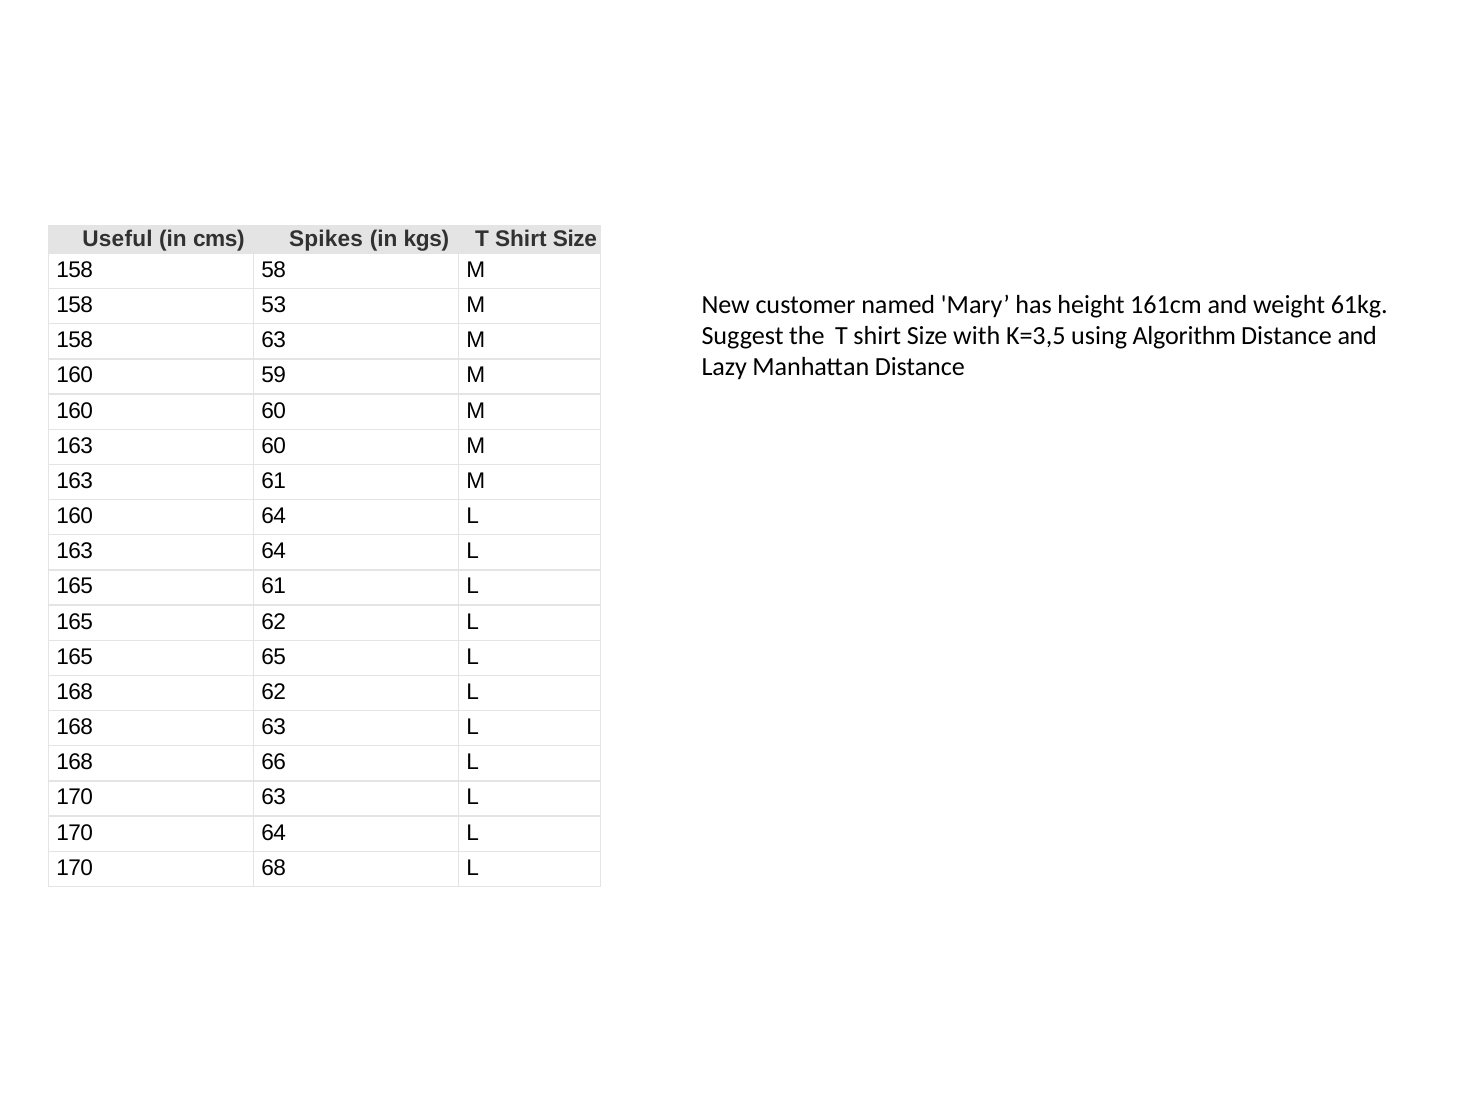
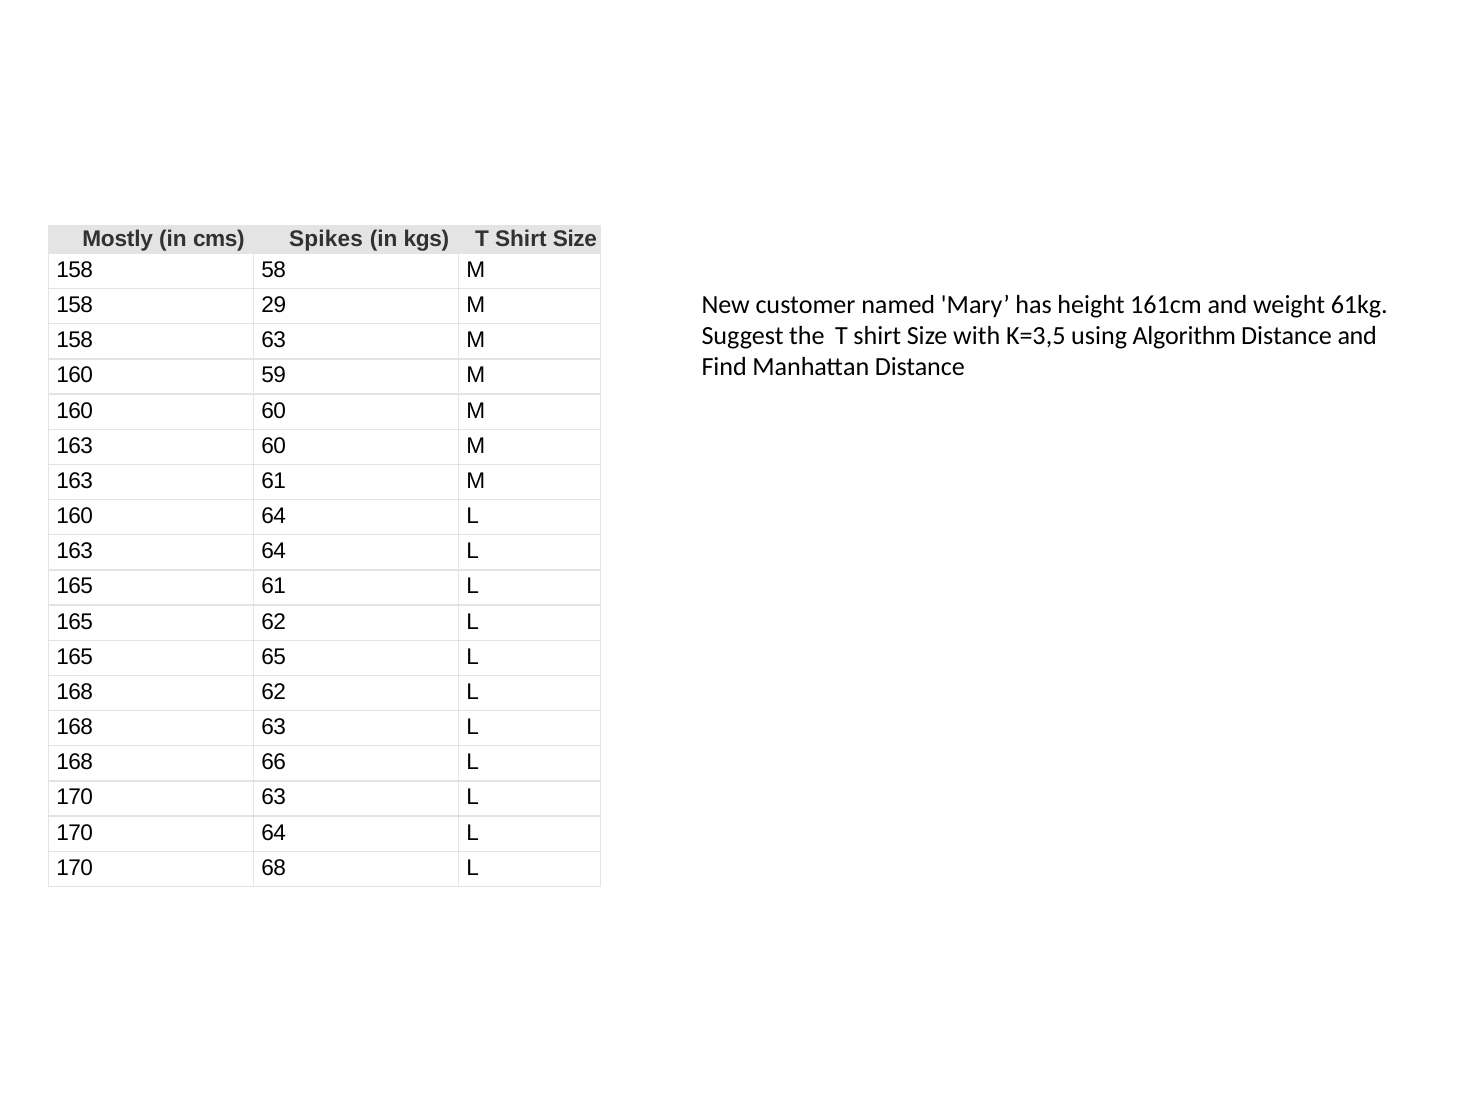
Useful: Useful -> Mostly (118, 239)
53: 53 -> 29 (274, 305)
Lazy: Lazy -> Find (724, 368)
